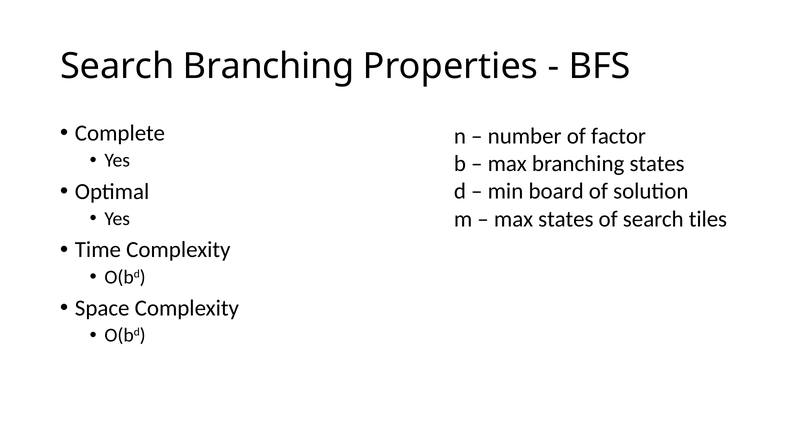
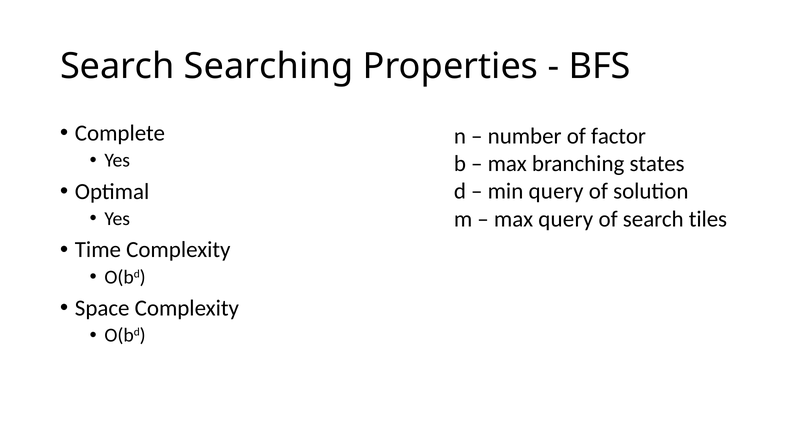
Search Branching: Branching -> Searching (269, 66)
min board: board -> query (556, 191)
max states: states -> query (566, 219)
